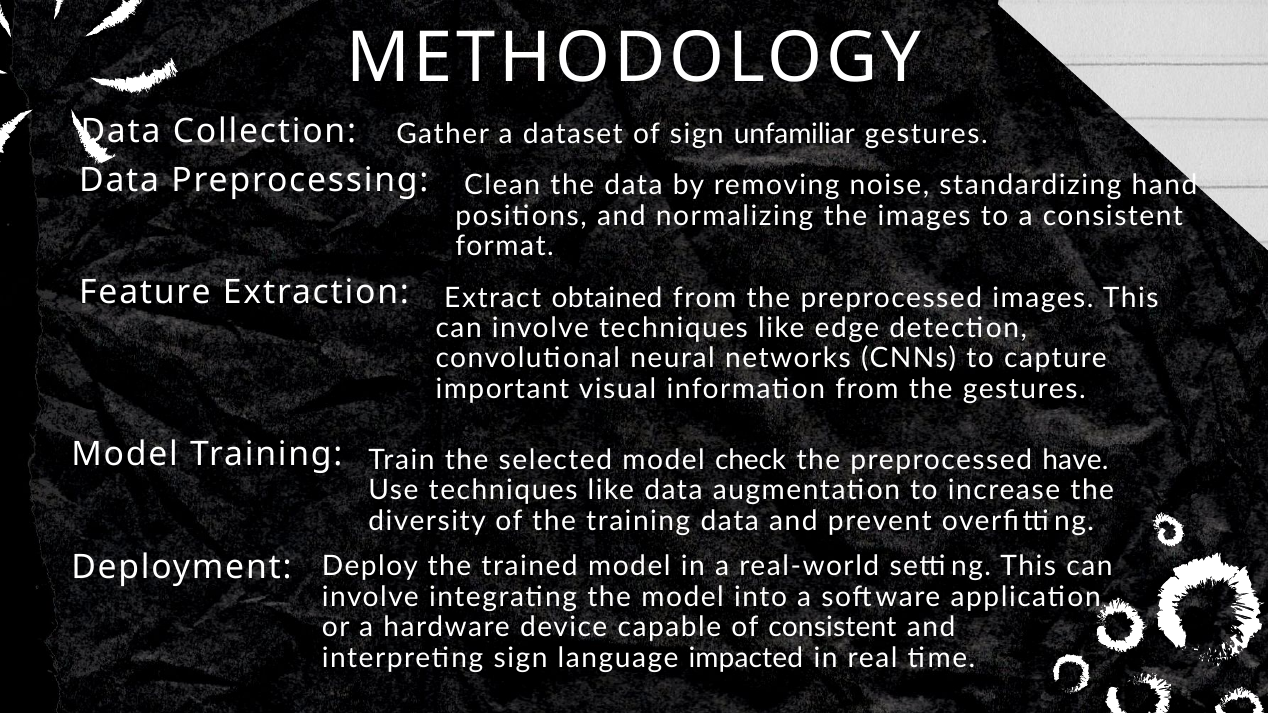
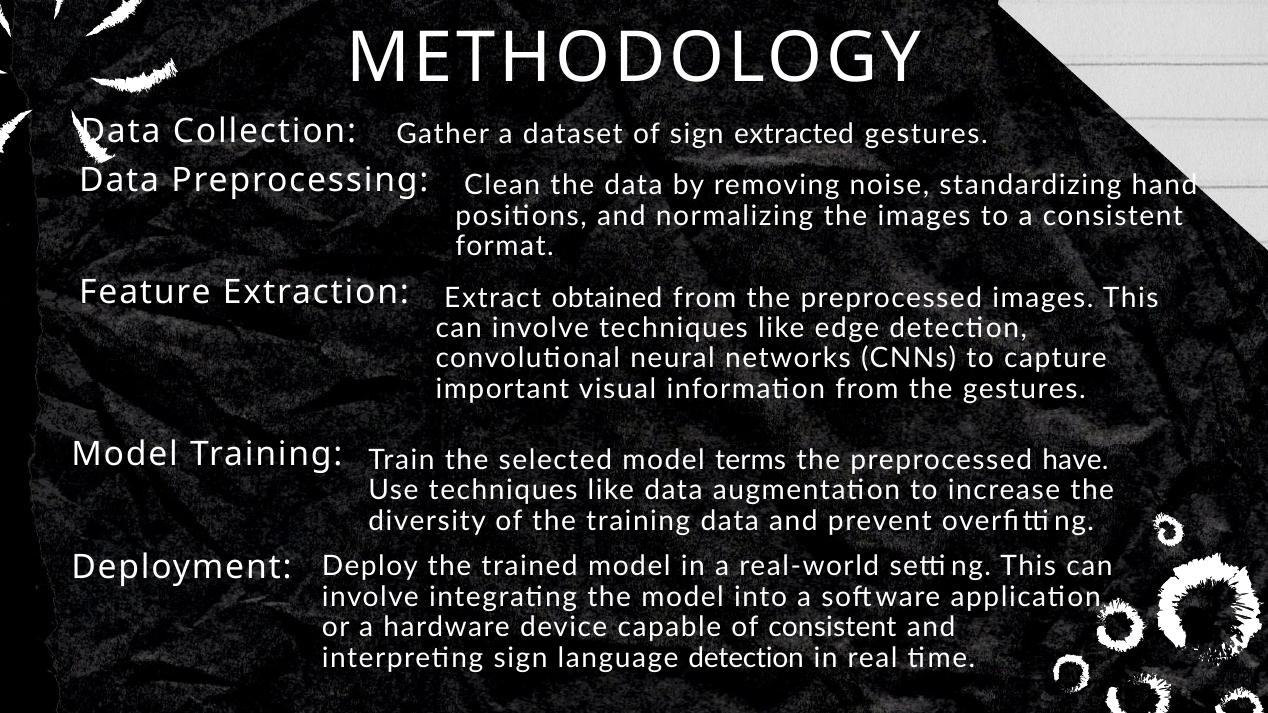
unfamiliar: unfamiliar -> extracted (794, 134)
check: check -> terms (751, 460)
language impacted: impacted -> detection (746, 658)
